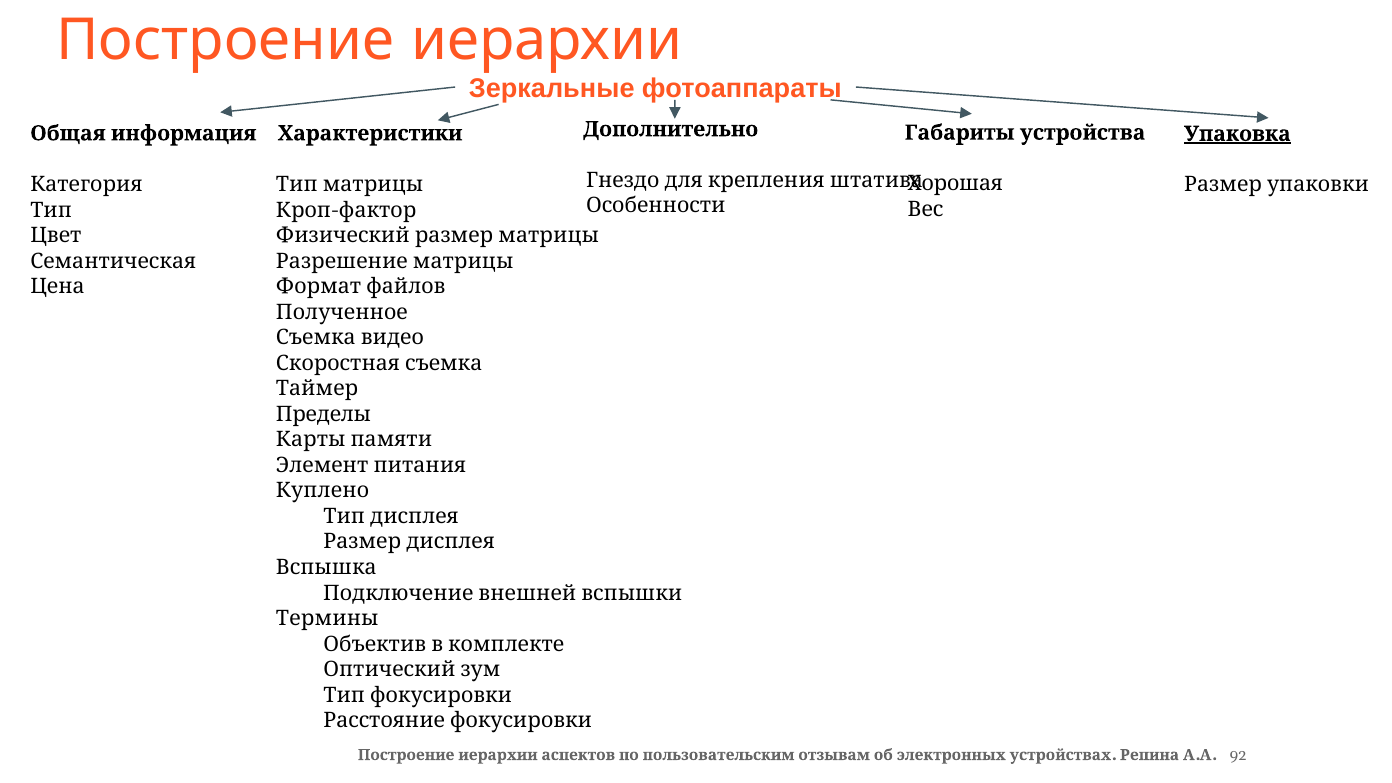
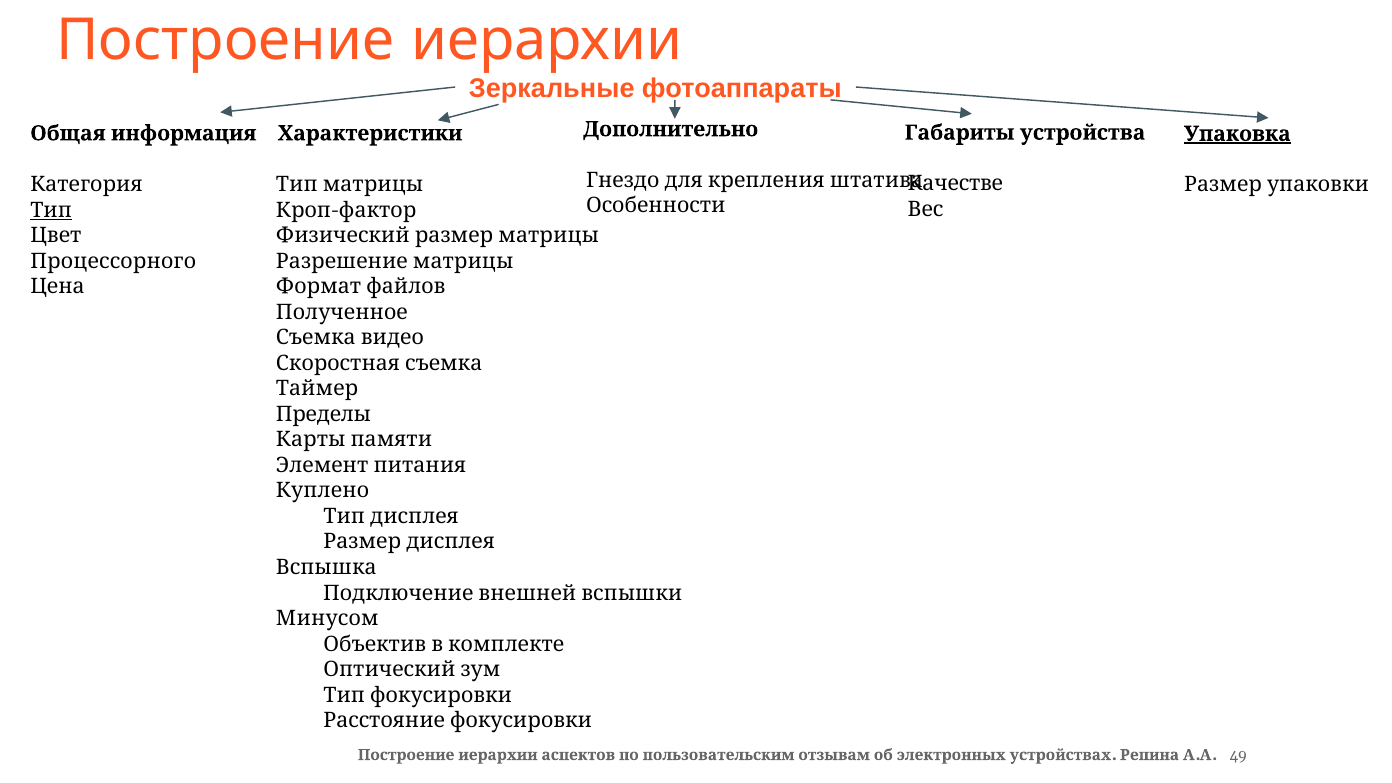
Хорошая: Хорошая -> Качестве (955, 184)
Тип underline: none -> present (51, 210)
Семантическая: Семантическая -> Процессорного (113, 261)
Термины: Термины -> Минусом (327, 619)
92: 92 -> 49 (1238, 755)
